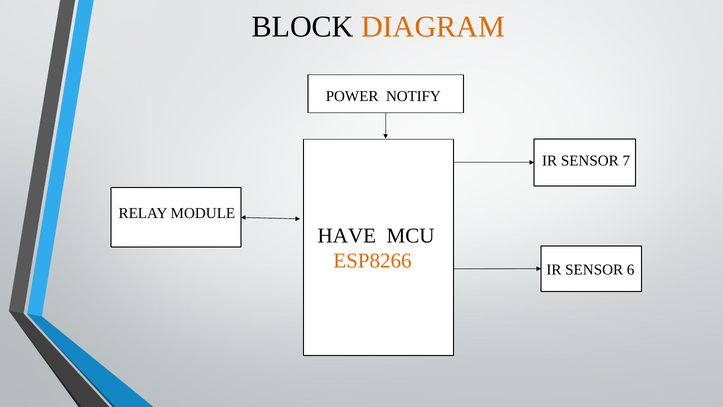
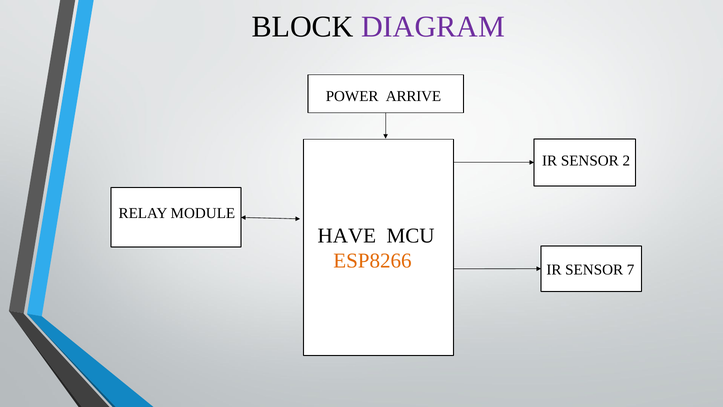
DIAGRAM colour: orange -> purple (433, 27)
NOTIFY: NOTIFY -> ARRIVE (413, 96)
7: 7 -> 2 (626, 161)
6: 6 -> 7 (631, 270)
